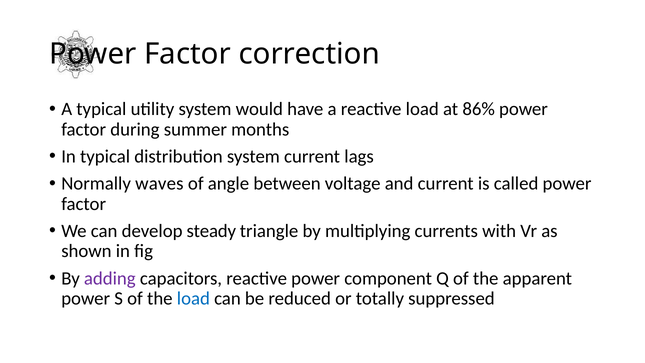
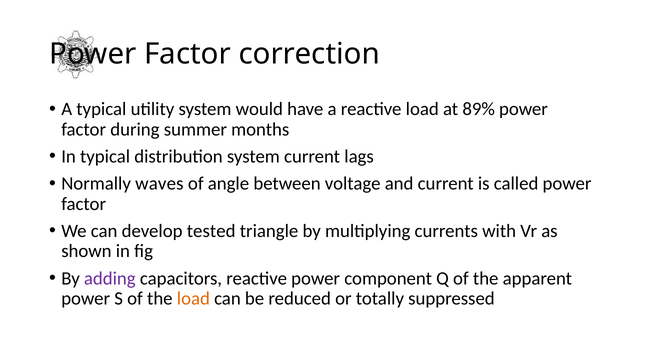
86%: 86% -> 89% (479, 109)
steady: steady -> tested (211, 231)
load colour: blue -> orange (193, 299)
